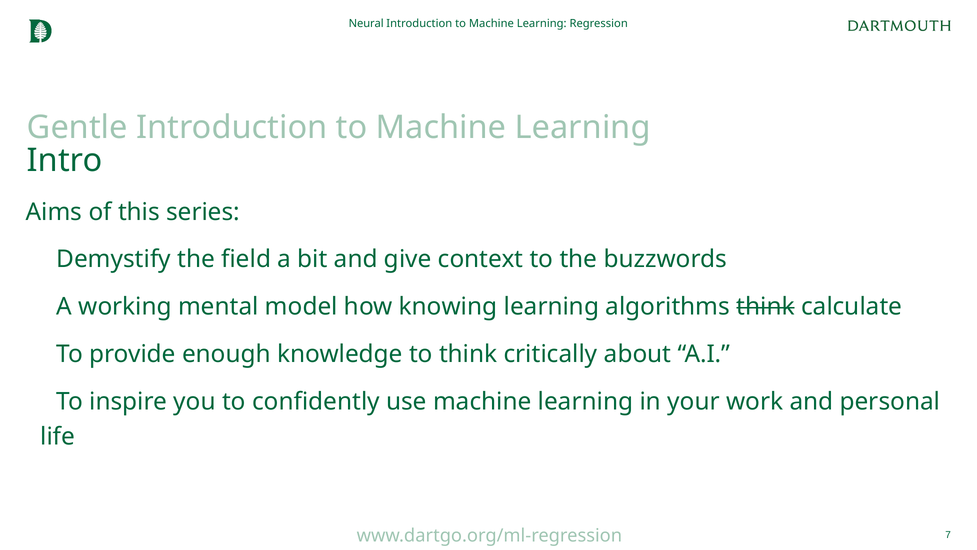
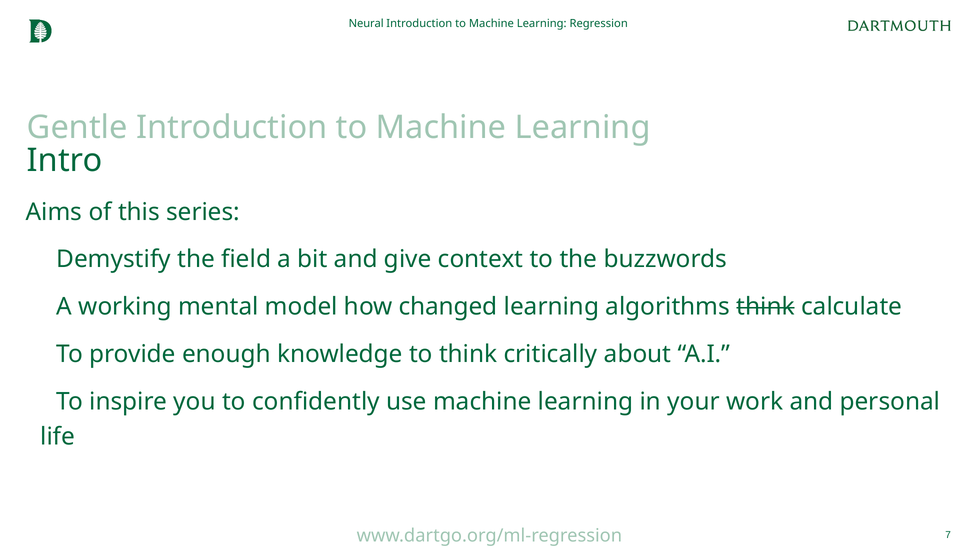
knowing: knowing -> changed (448, 307)
